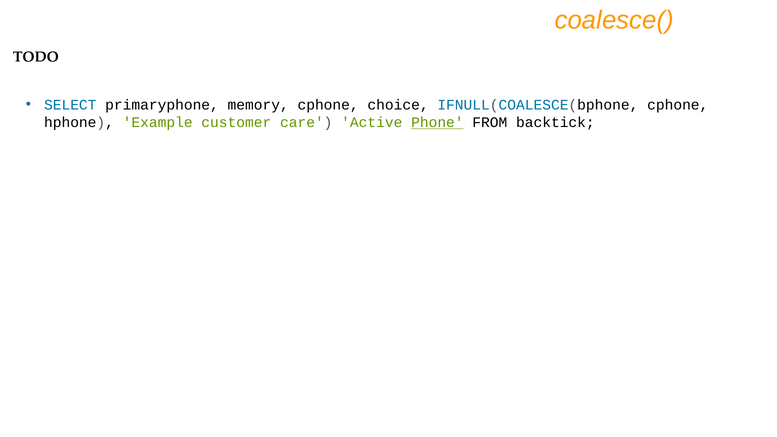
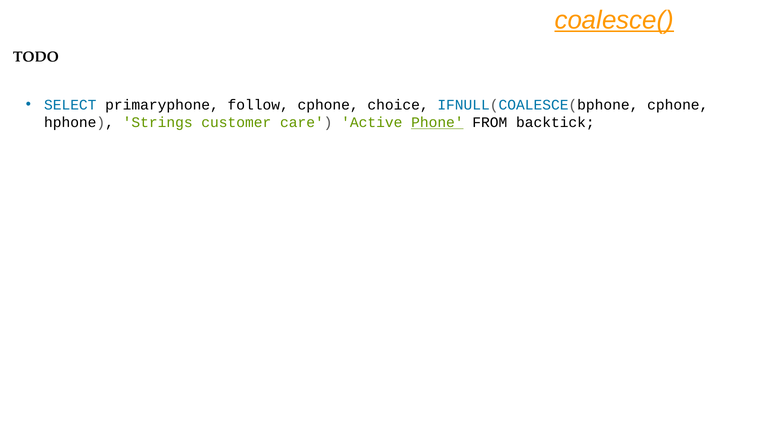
coalesce( underline: none -> present (614, 20)
memory: memory -> follow (258, 105)
Example: Example -> Strings (158, 122)
